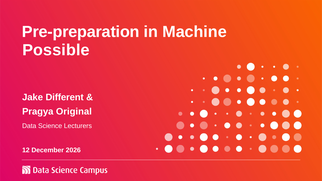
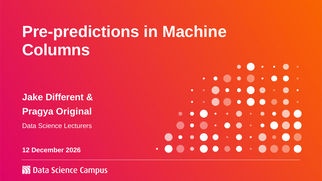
Pre-preparation: Pre-preparation -> Pre-predictions (81, 32)
Possible: Possible -> Columns (56, 50)
